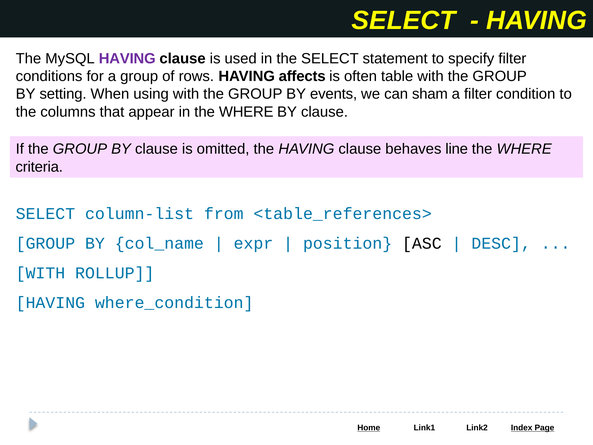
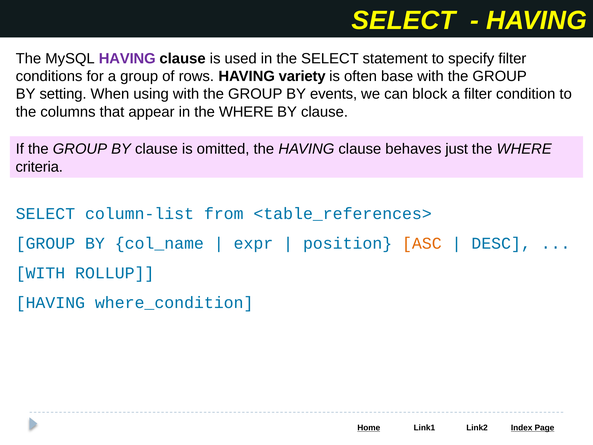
affects: affects -> variety (302, 76)
table: table -> base (397, 76)
sham: sham -> block (430, 94)
line: line -> just (457, 149)
ASC colour: black -> orange (422, 243)
